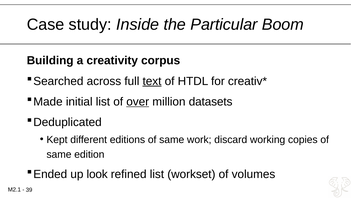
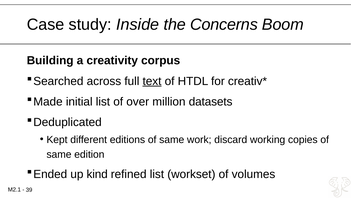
Particular: Particular -> Concerns (224, 24)
over underline: present -> none (138, 101)
look: look -> kind (97, 174)
